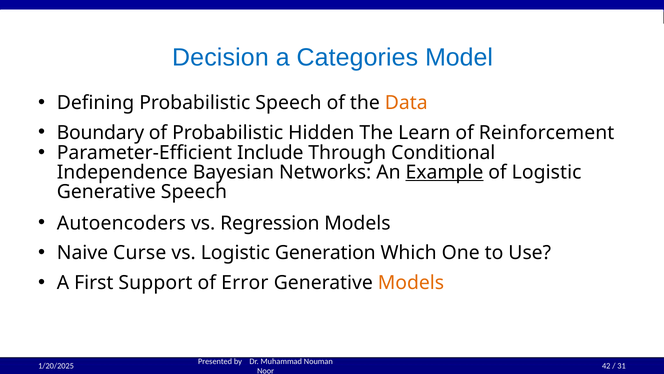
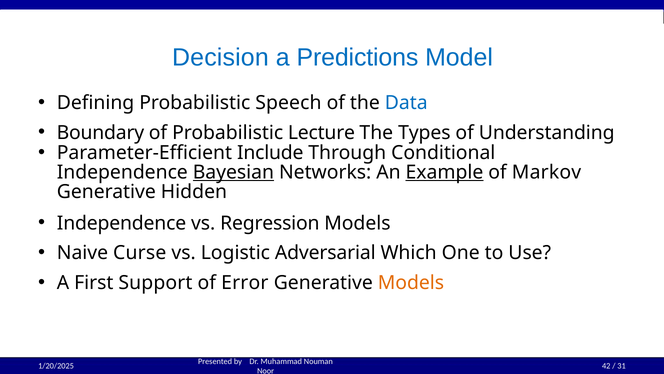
Categories: Categories -> Predictions (357, 57)
Data colour: orange -> blue (406, 103)
Hidden: Hidden -> Lecture (321, 132)
Learn: Learn -> Types (424, 132)
Reinforcement: Reinforcement -> Understanding (547, 132)
Bayesian underline: none -> present (233, 172)
of Logistic: Logistic -> Markov (547, 172)
Generative Speech: Speech -> Hidden (194, 191)
Autoencoders: Autoencoders -> Independence (122, 223)
Generation: Generation -> Adversarial (325, 253)
